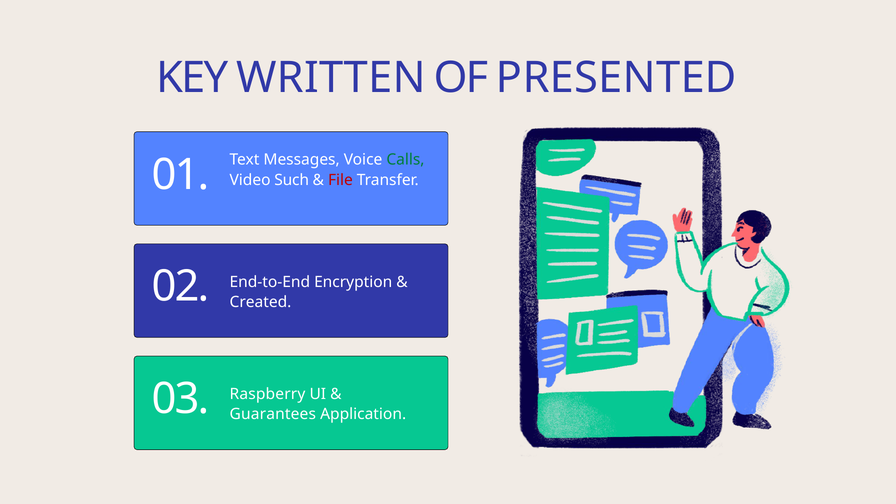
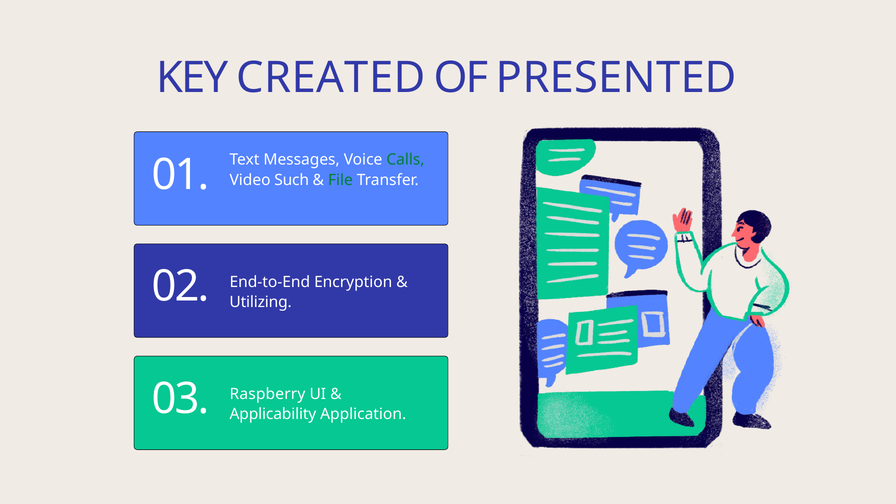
WRITTEN: WRITTEN -> CREATED (331, 78)
File colour: red -> green (340, 180)
Created: Created -> Utilizing (261, 302)
Guarantees: Guarantees -> Applicability (273, 414)
